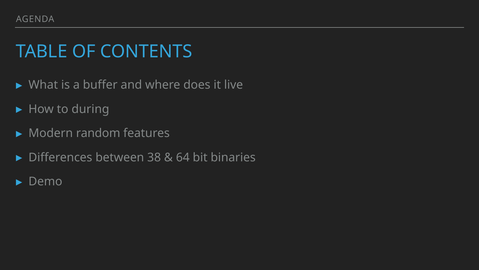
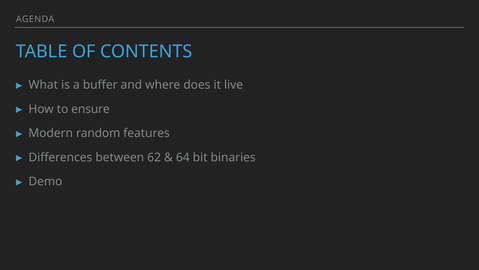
during: during -> ensure (91, 109)
38: 38 -> 62 (154, 157)
